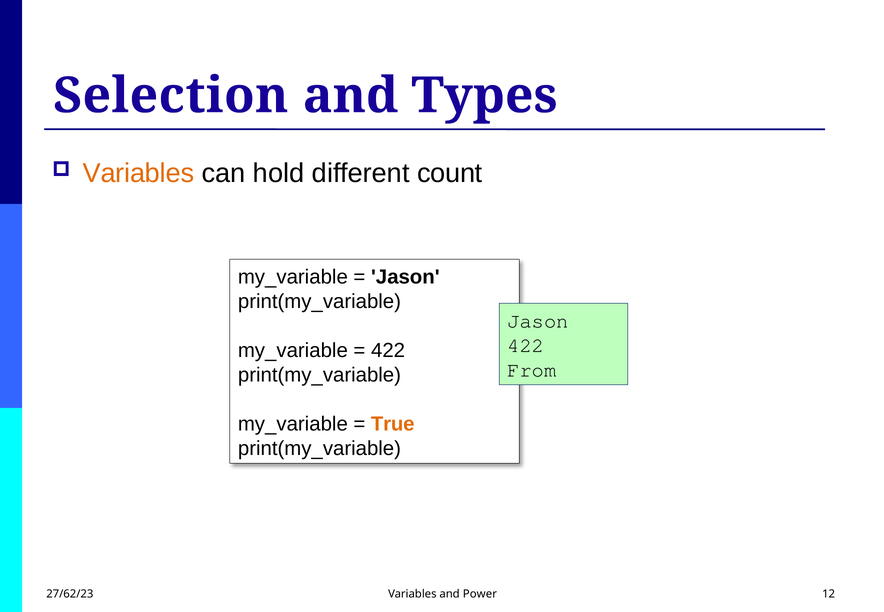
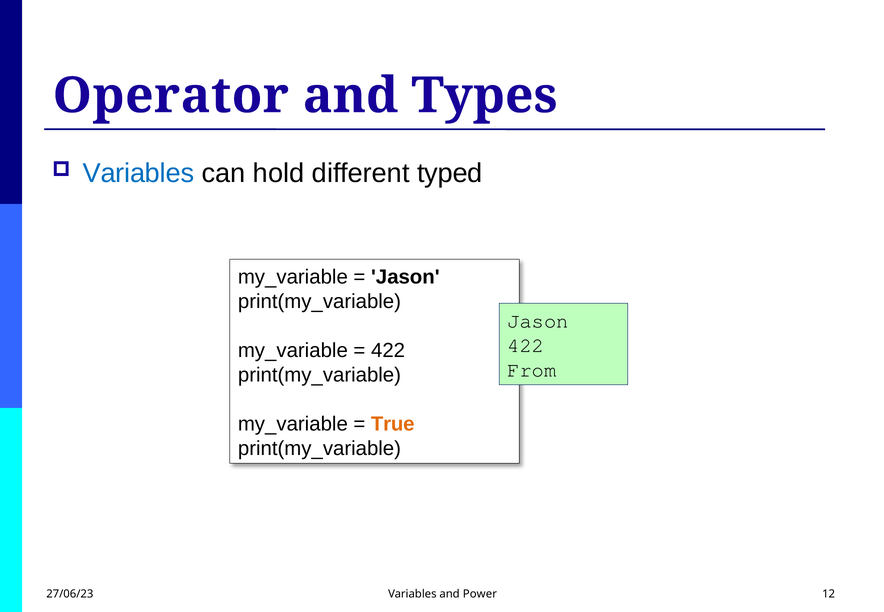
Selection: Selection -> Operator (171, 96)
Variables colour: orange -> blue (138, 173)
count: count -> typed (450, 173)
27/62/23: 27/62/23 -> 27/06/23 (70, 594)
